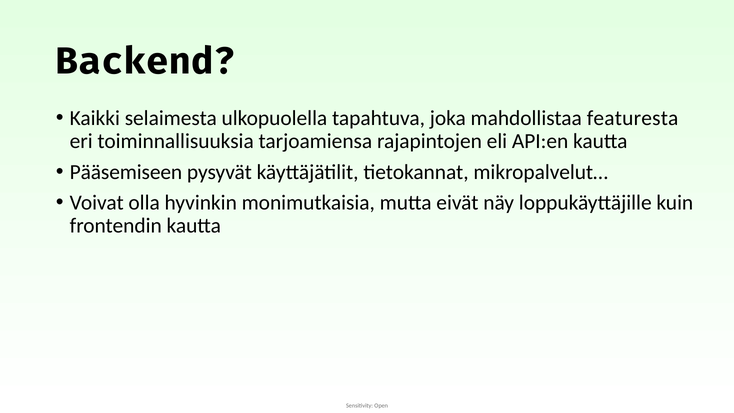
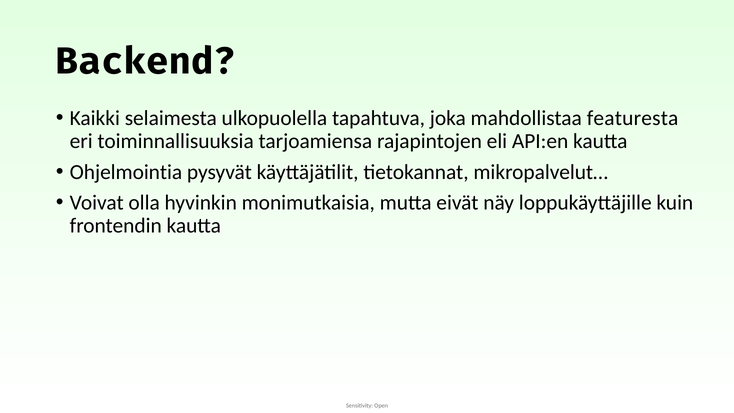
Pääsemiseen: Pääsemiseen -> Ohjelmointia (126, 172)
